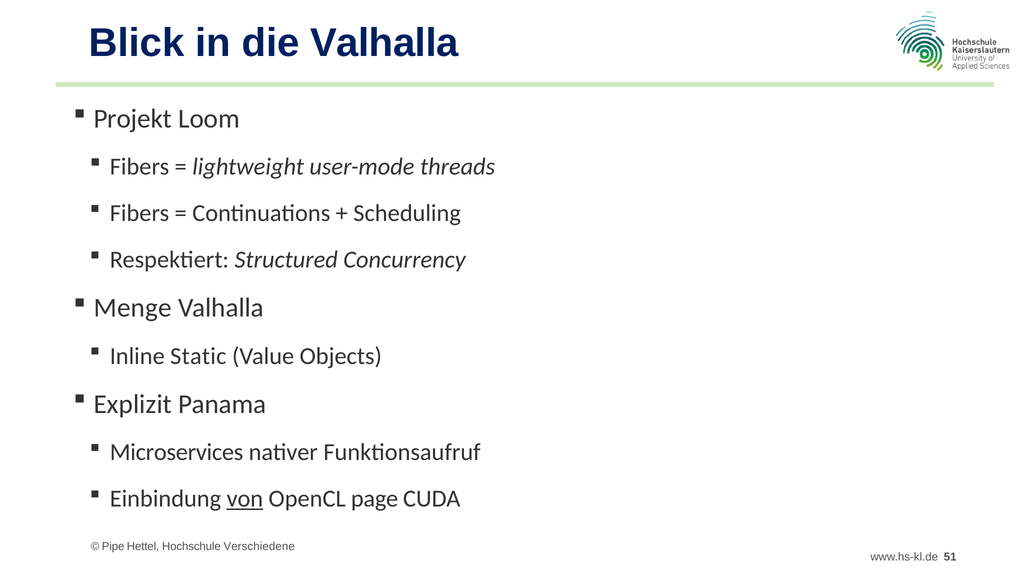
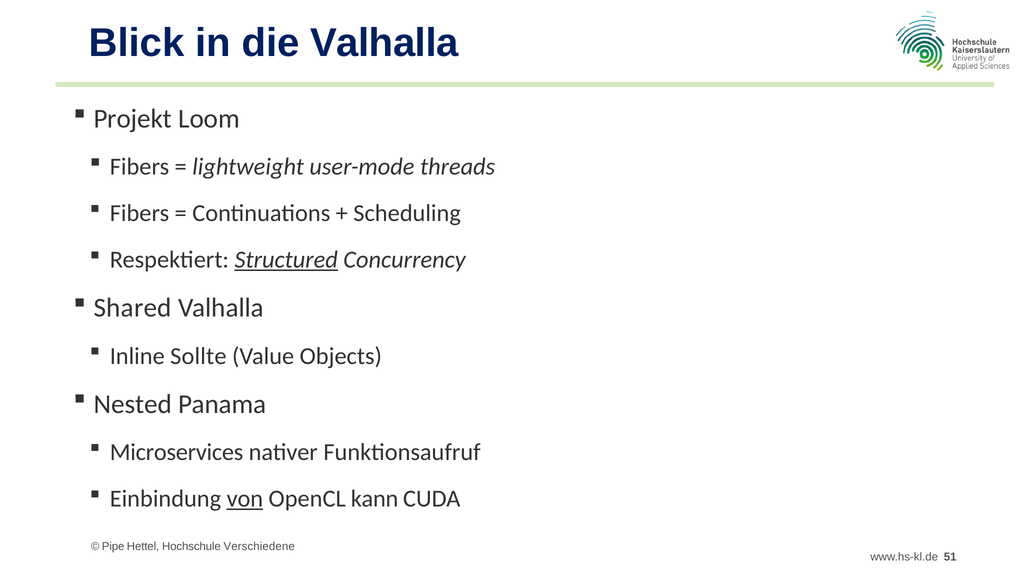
Structured underline: none -> present (286, 260)
Menge: Menge -> Shared (133, 308)
Static: Static -> Sollte (198, 356)
Explizit: Explizit -> Nested (133, 404)
page: page -> kann (375, 499)
